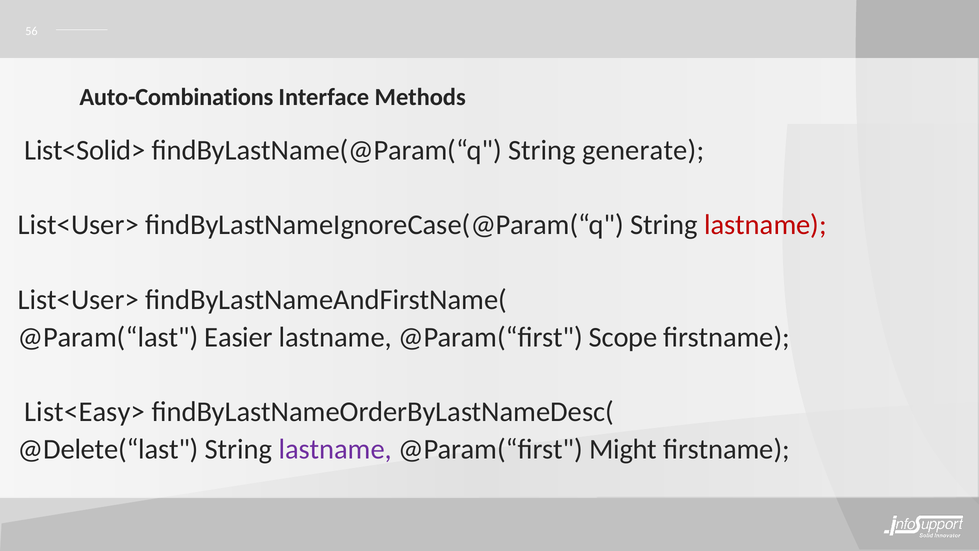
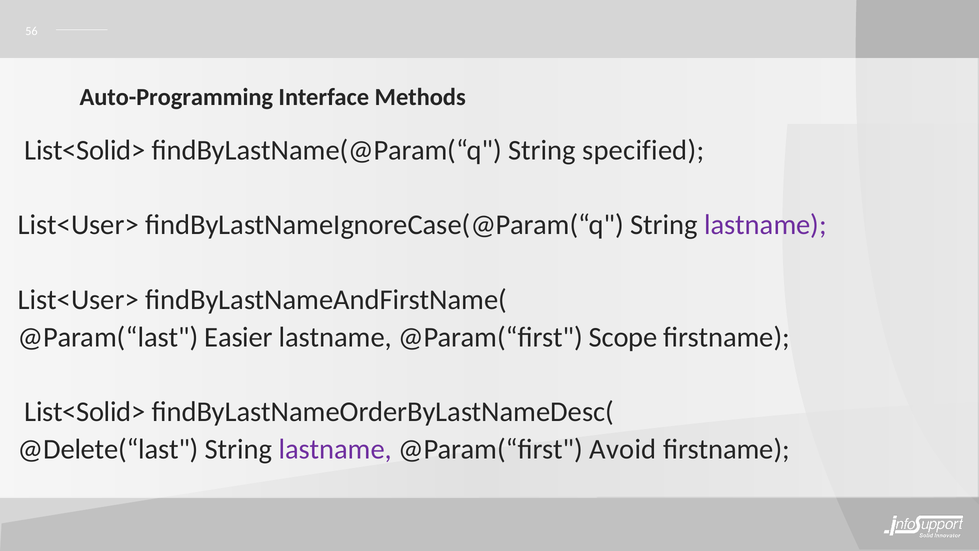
Auto-Combinations: Auto-Combinations -> Auto-Programming (176, 97)
generate: generate -> specified (643, 150)
lastname colour: red -> purple (765, 225)
List<Easy>: List<Easy> -> List<Solid> (85, 412)
Might: Might -> Avoid (623, 449)
